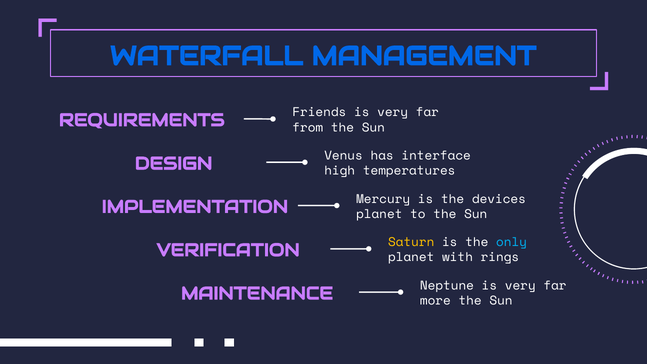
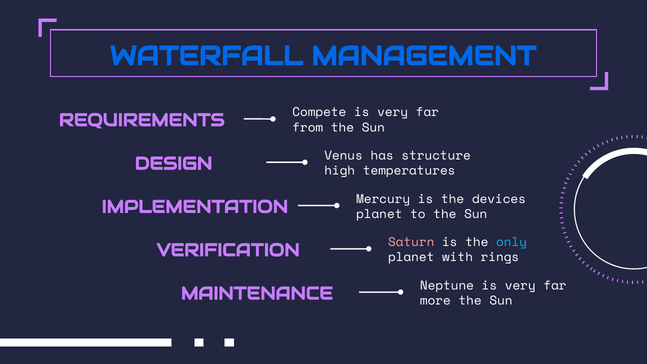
Friends: Friends -> Compete (319, 112)
interface: interface -> structure (436, 156)
Saturn colour: yellow -> pink (411, 242)
